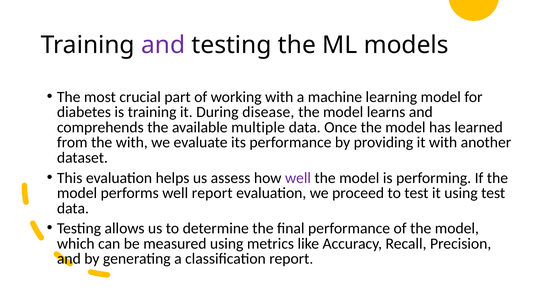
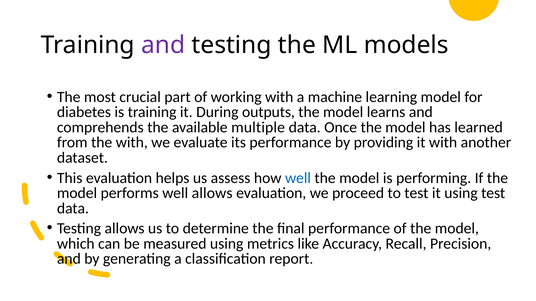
disease: disease -> outputs (268, 112)
well colour: purple -> blue (298, 178)
well report: report -> allows (212, 193)
